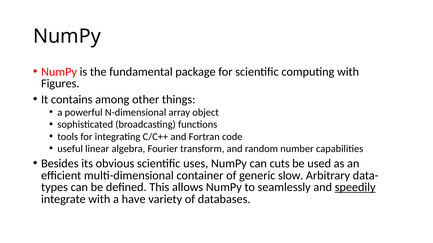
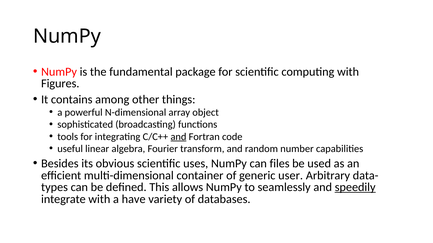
and underline: none -> present (178, 137)
cuts: cuts -> files (280, 164)
slow: slow -> user (291, 176)
